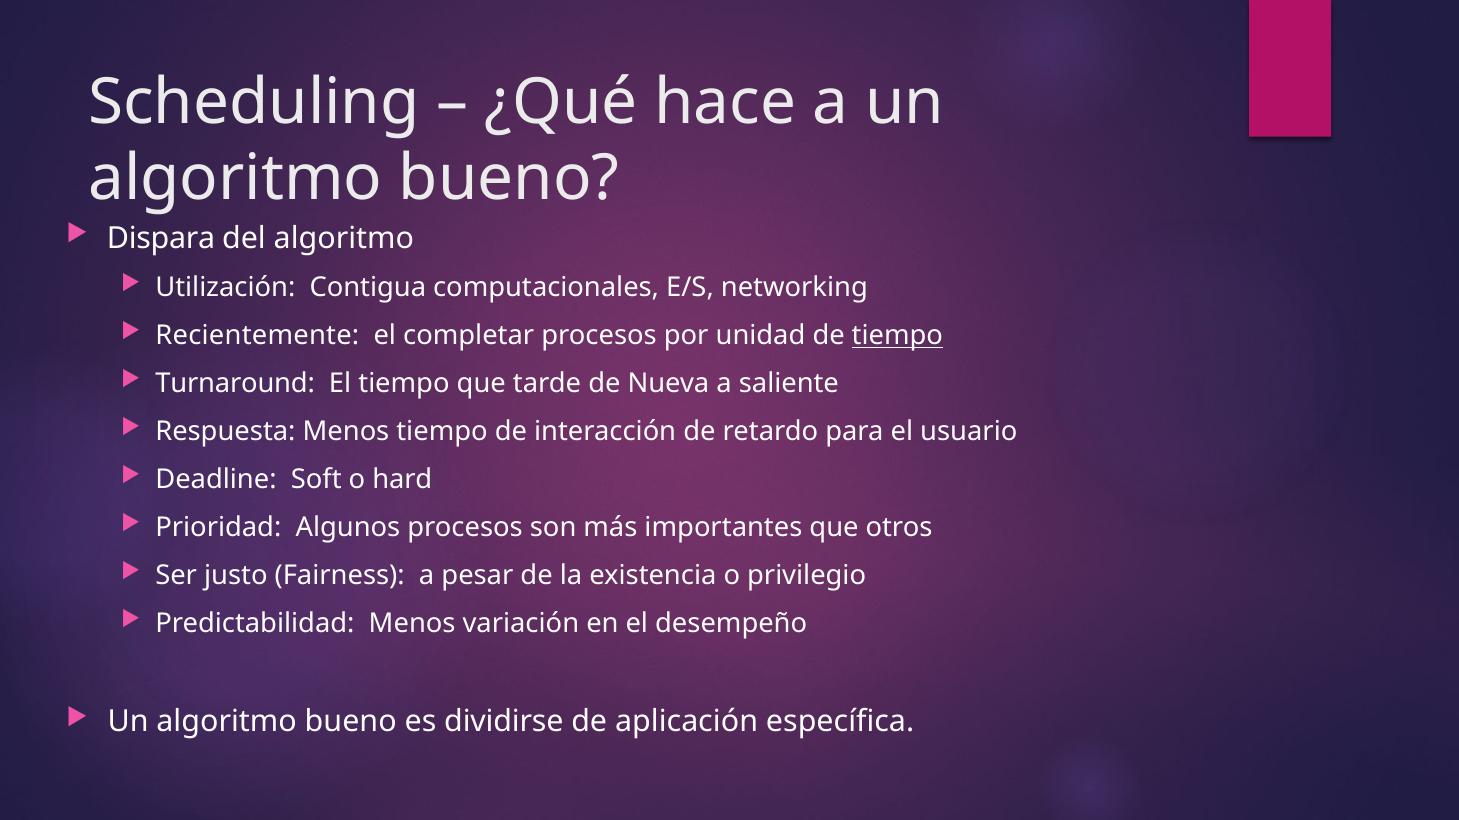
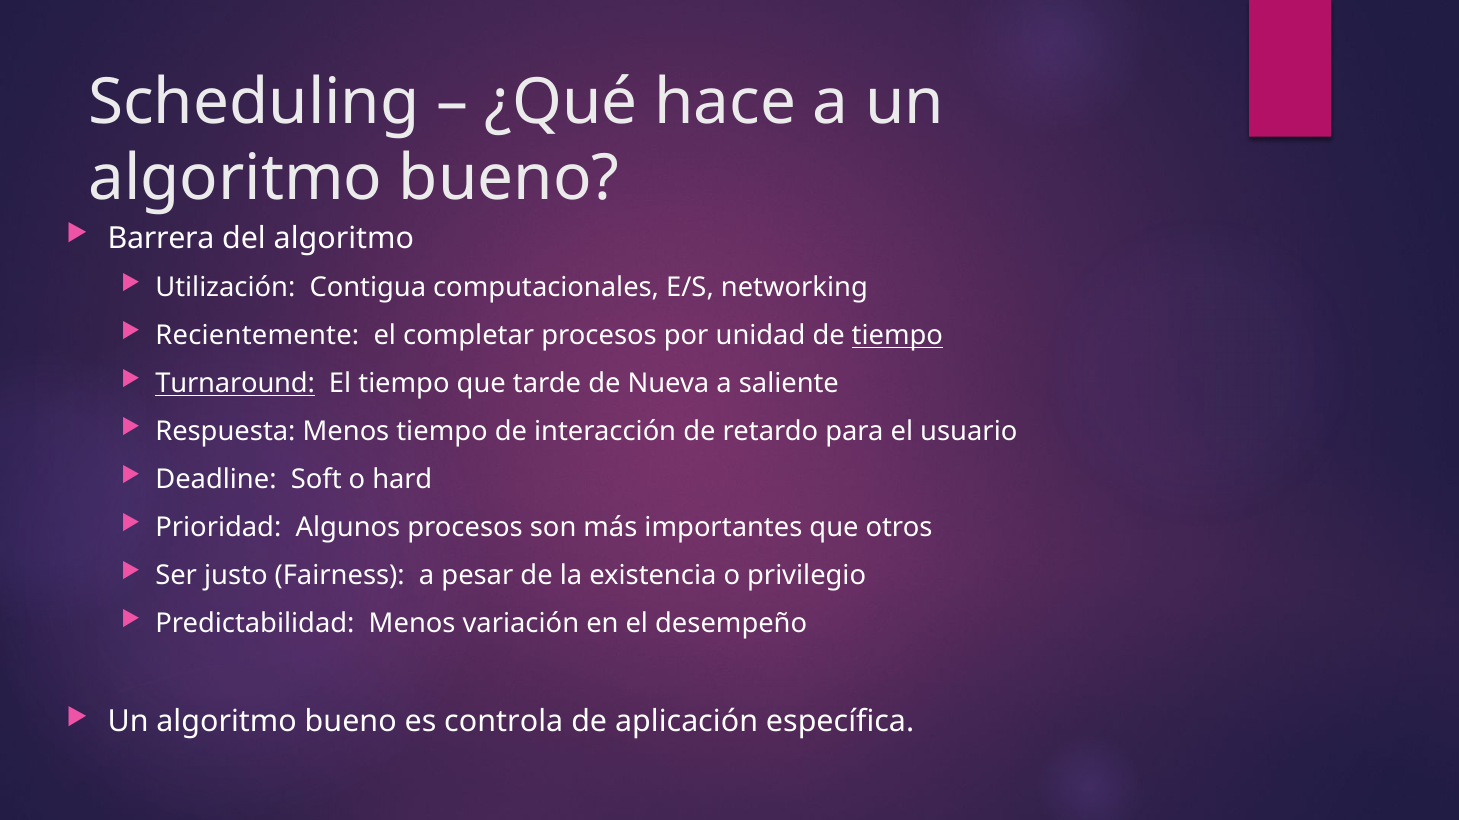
Dispara: Dispara -> Barrera (161, 238)
Turnaround underline: none -> present (235, 384)
dividirse: dividirse -> controla (504, 722)
